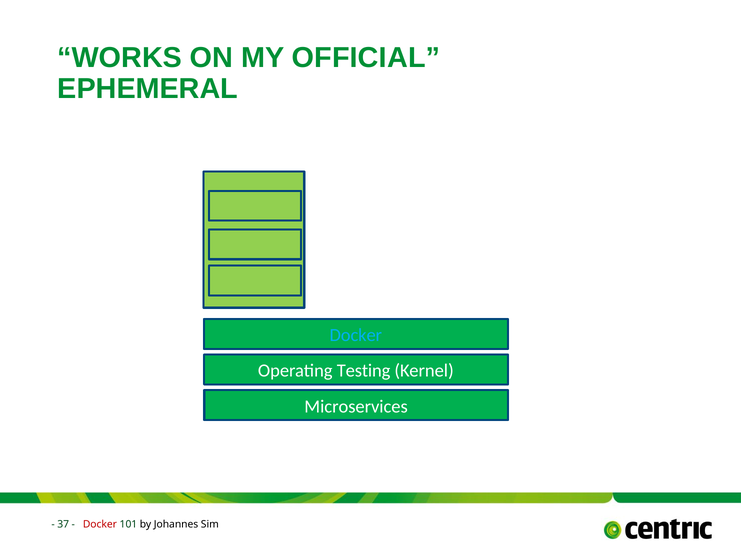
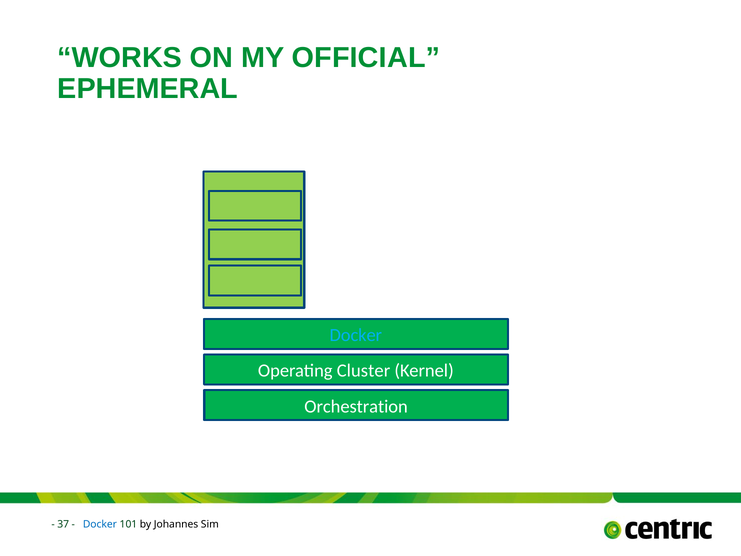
Testing: Testing -> Cluster (363, 371)
Microservices: Microservices -> Orchestration (356, 406)
Docker colour: red -> blue (100, 524)
